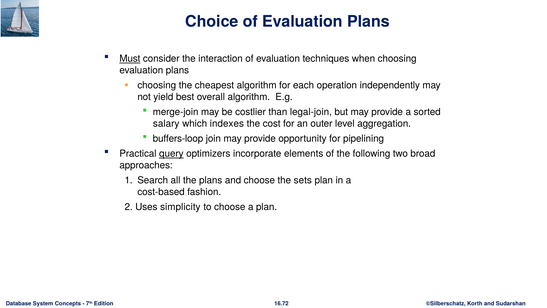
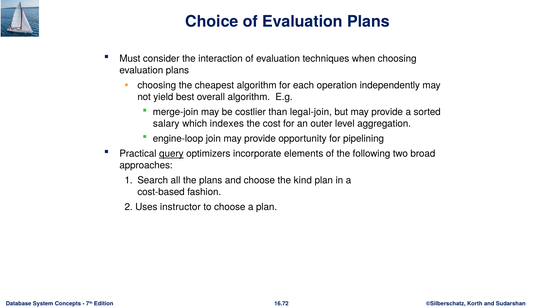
Must underline: present -> none (130, 59)
buffers-loop: buffers-loop -> engine-loop (178, 139)
sets: sets -> kind (303, 180)
simplicity: simplicity -> instructor (180, 207)
